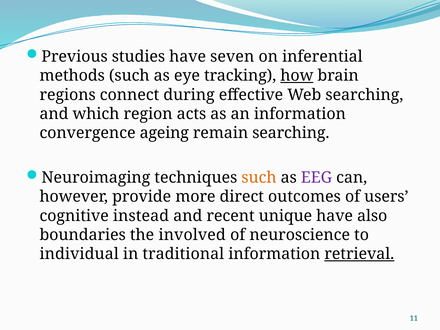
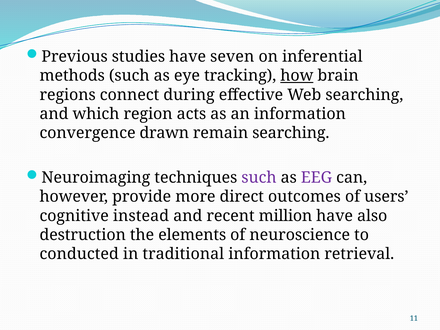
ageing: ageing -> drawn (164, 133)
such colour: orange -> purple (259, 178)
unique: unique -> million (285, 216)
boundaries: boundaries -> destruction (83, 235)
involved: involved -> elements (192, 235)
individual: individual -> conducted (79, 254)
retrieval underline: present -> none (359, 254)
